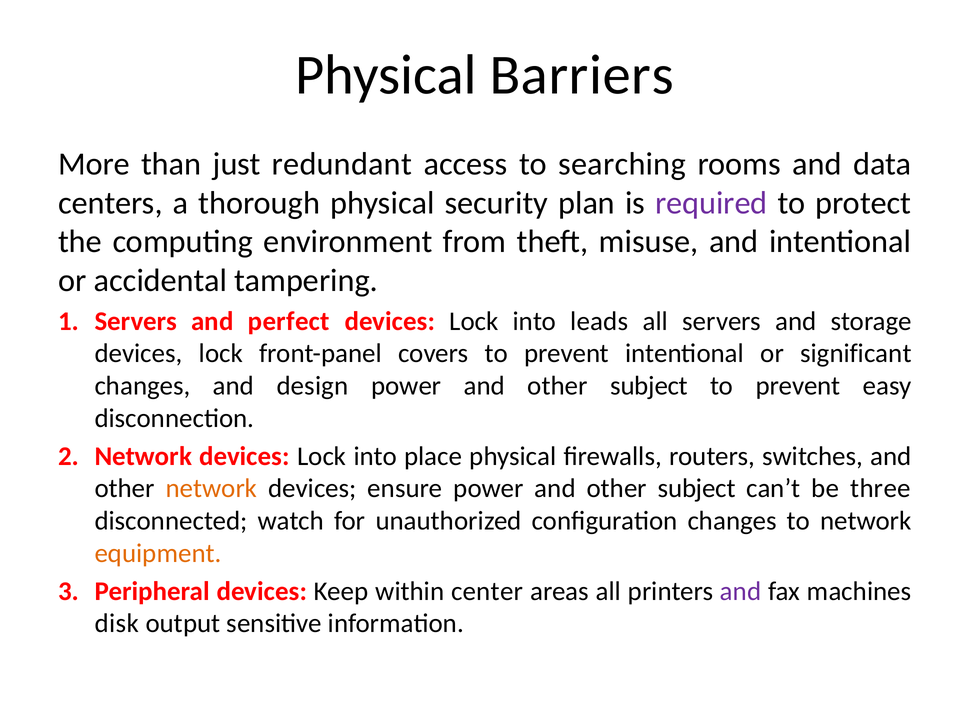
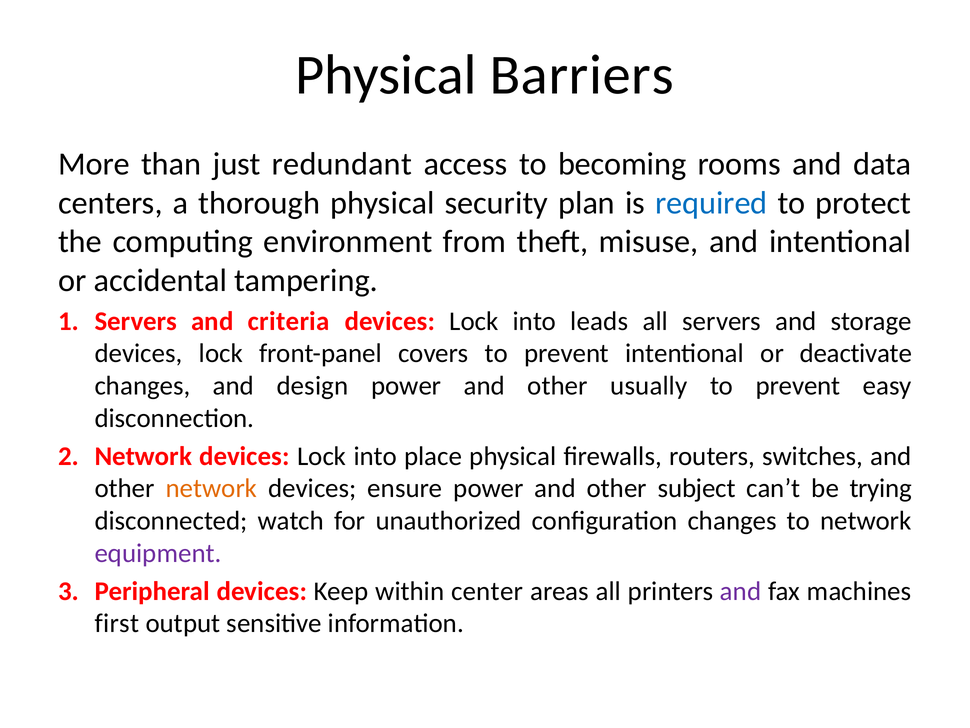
searching: searching -> becoming (622, 164)
required colour: purple -> blue (711, 203)
perfect: perfect -> criteria (289, 321)
significant: significant -> deactivate (856, 353)
subject: subject -> usually (649, 386)
three: three -> trying (881, 488)
equipment colour: orange -> purple (158, 553)
disk: disk -> first (117, 623)
